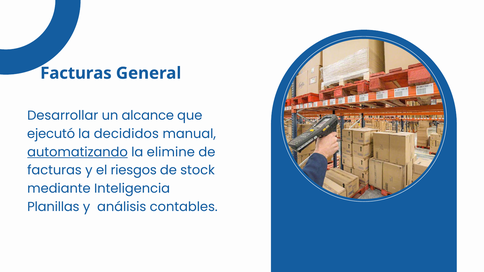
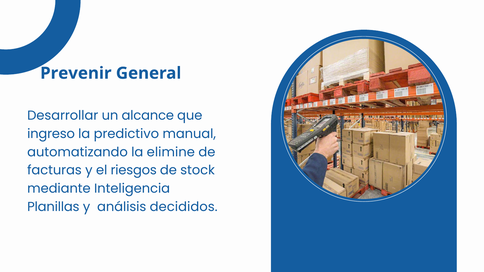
Facturas: Facturas -> Prevenir (76, 73)
ejecutó: ejecutó -> ingreso (51, 134)
decididos: decididos -> predictivo (126, 134)
automatizando underline: present -> none (78, 152)
contables: contables -> decididos (184, 207)
